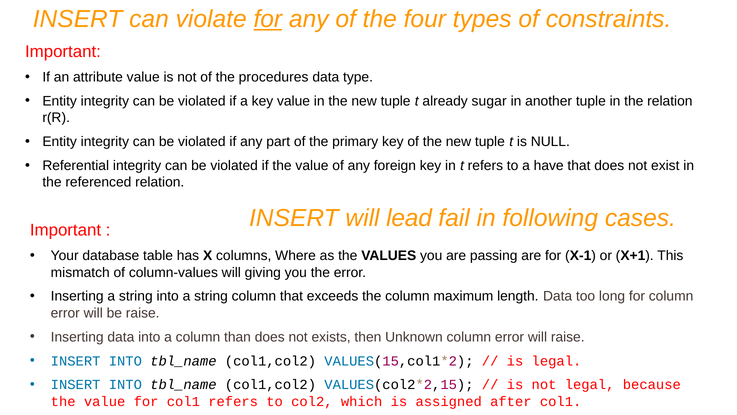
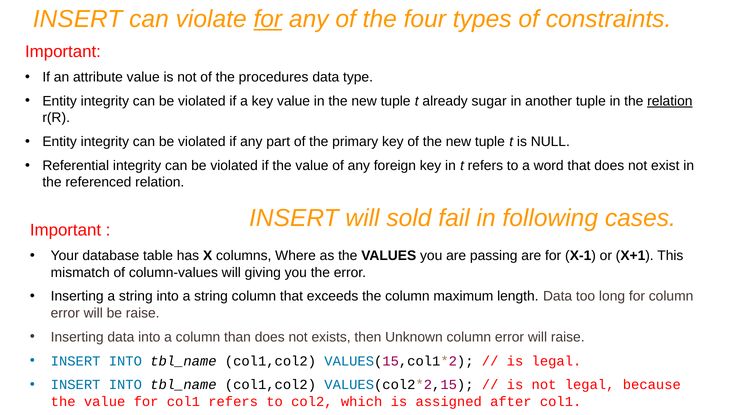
relation underline: none -> present (670, 101)
have: have -> word (549, 166)
lead: lead -> sold (409, 218)
